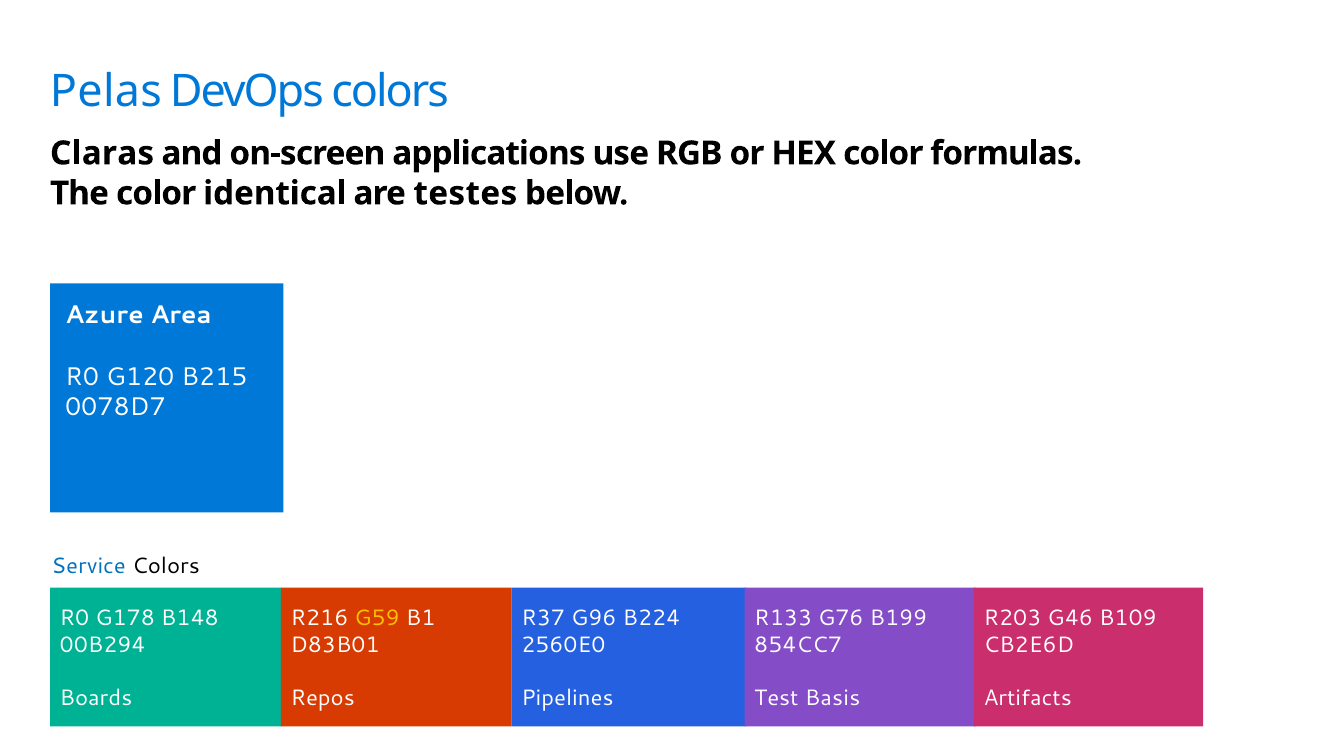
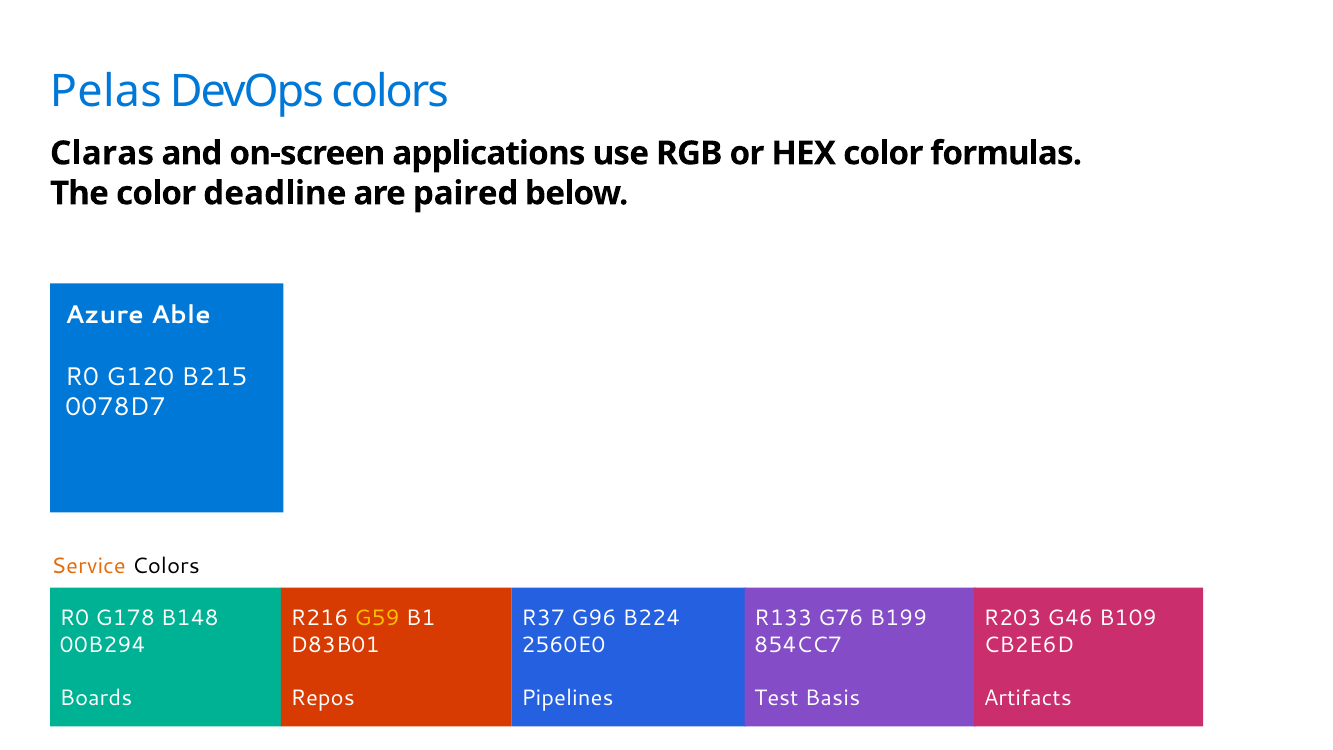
identical: identical -> deadline (275, 193)
testes: testes -> paired (466, 193)
Area: Area -> Able (181, 315)
Service colour: blue -> orange (89, 565)
